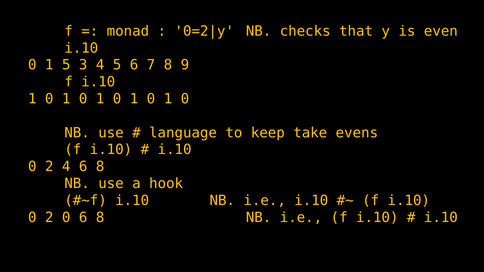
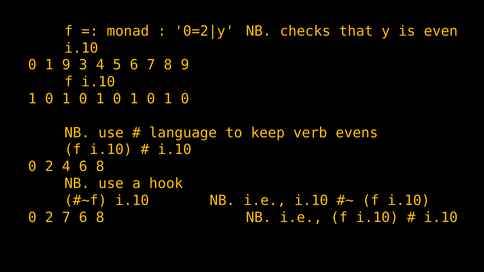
1 5: 5 -> 9 (66, 65)
take: take -> verb (310, 133)
2 0: 0 -> 7 (66, 218)
